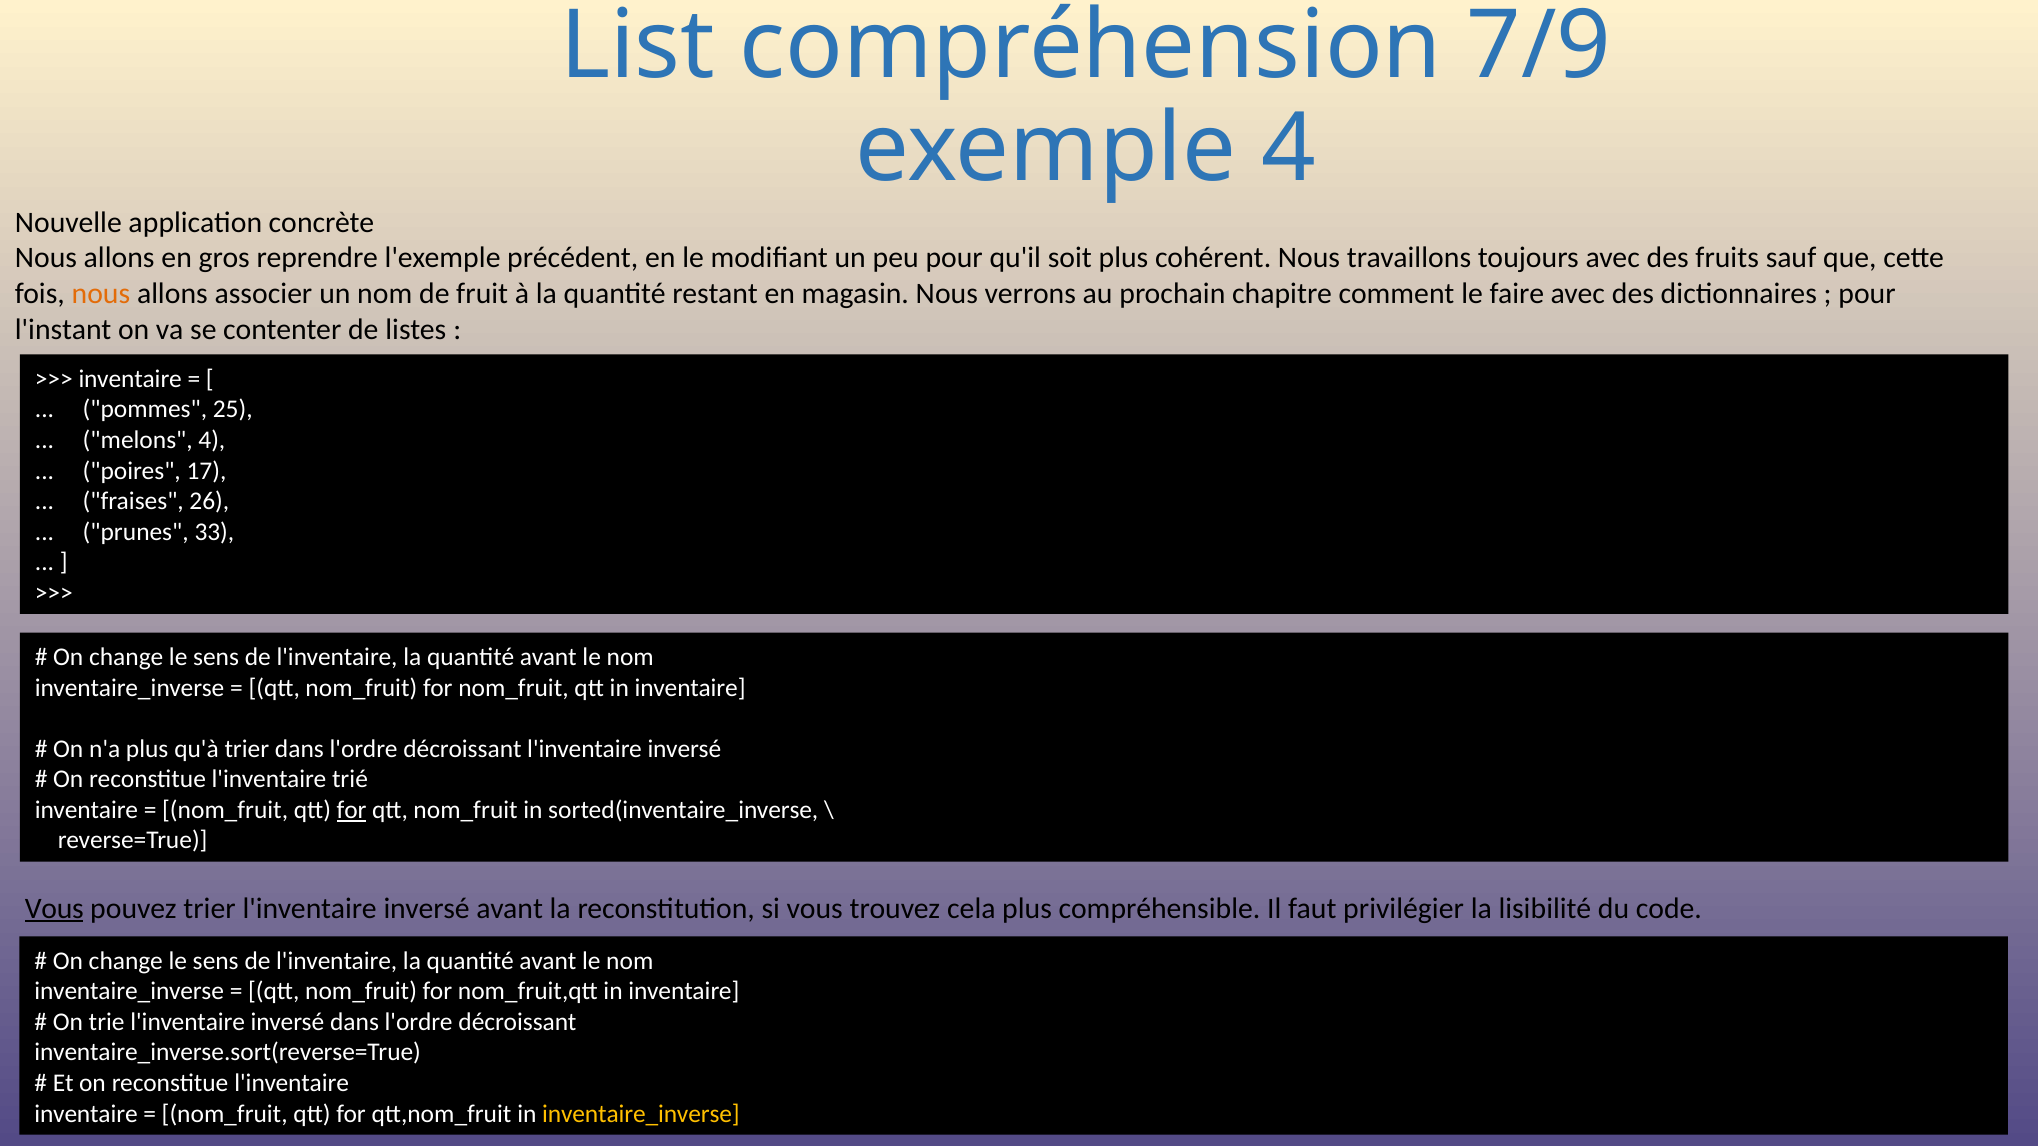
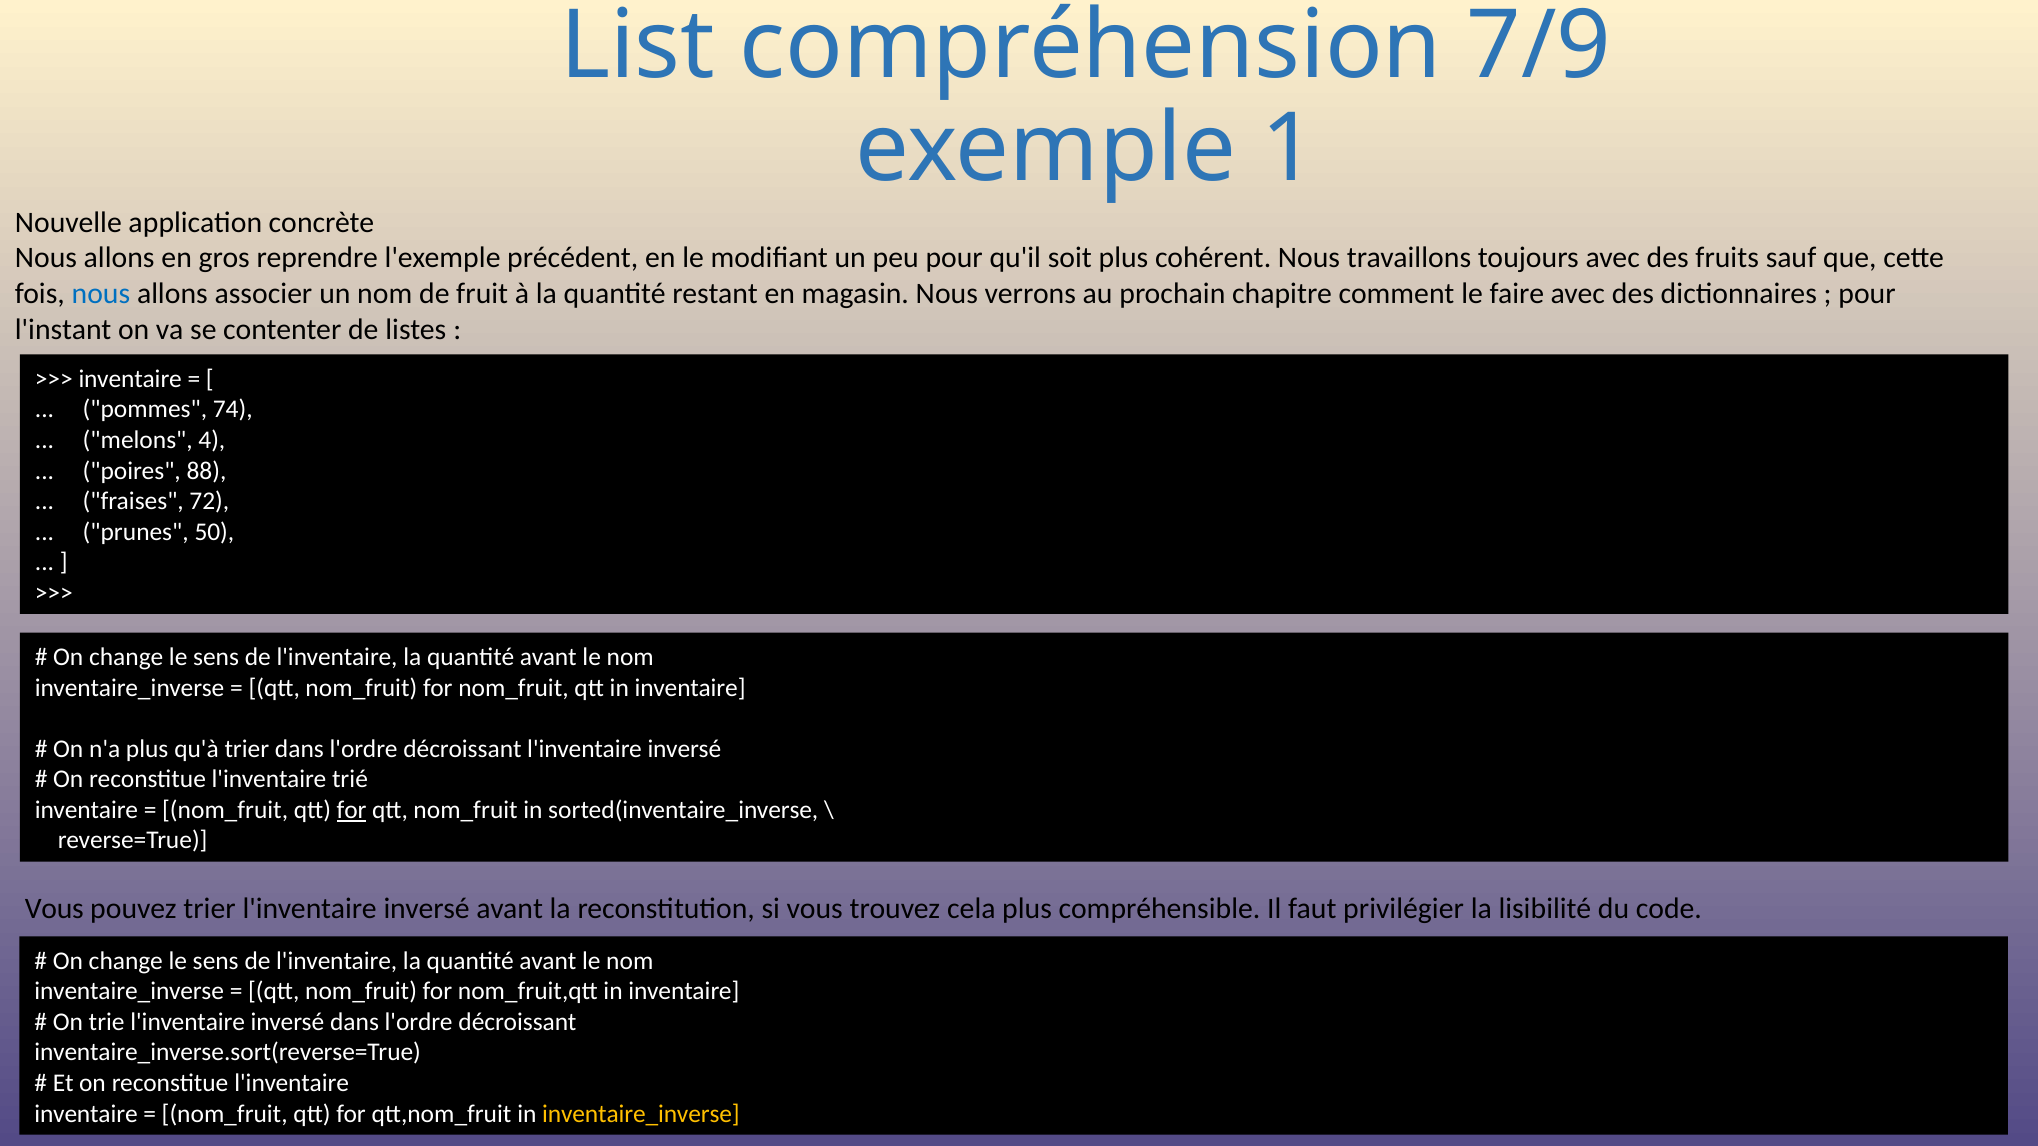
exemple 4: 4 -> 1 (1289, 149)
nous colour: orange -> blue (101, 294)
25: 25 -> 74 (233, 410)
17: 17 -> 88 (207, 471)
26: 26 -> 72 (209, 501)
33: 33 -> 50 (214, 532)
Vous underline: present -> none (54, 909)
